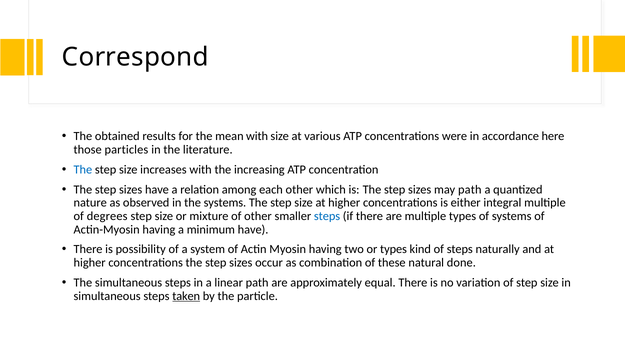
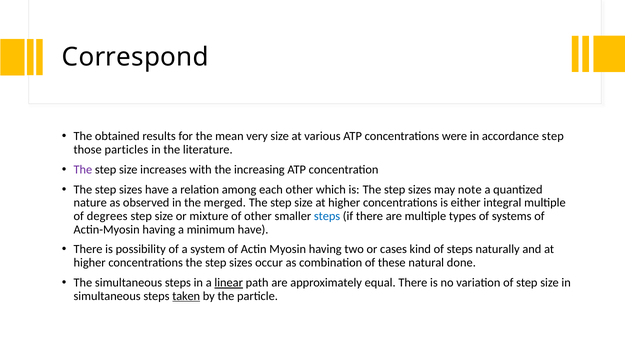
mean with: with -> very (257, 136)
accordance here: here -> step (553, 136)
The colour: blue -> purple (83, 169)
may path: path -> note (470, 189)
the systems: systems -> merged (225, 203)
or types: types -> cases (393, 249)
linear underline: none -> present (229, 282)
